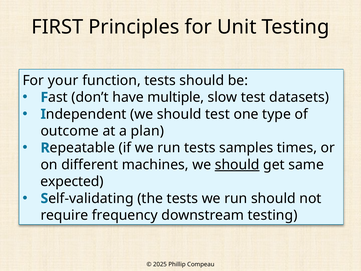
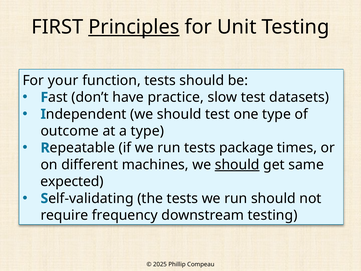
Principles underline: none -> present (134, 27)
multiple: multiple -> practice (176, 97)
a plan: plan -> type (147, 131)
samples: samples -> package (246, 148)
